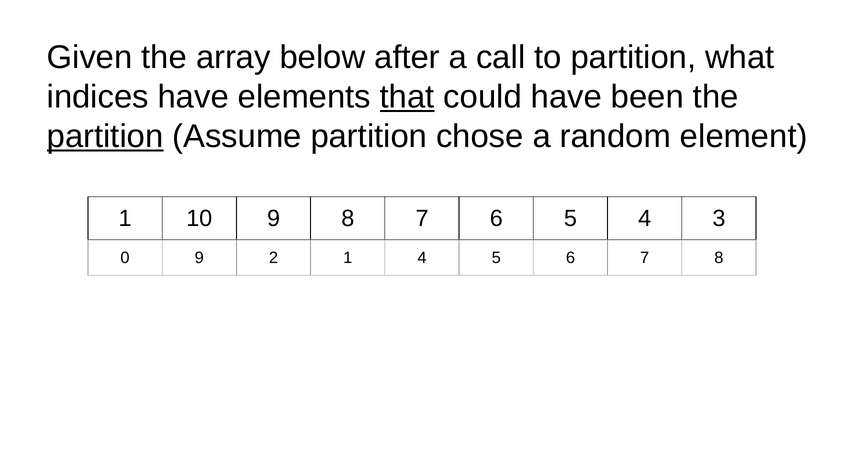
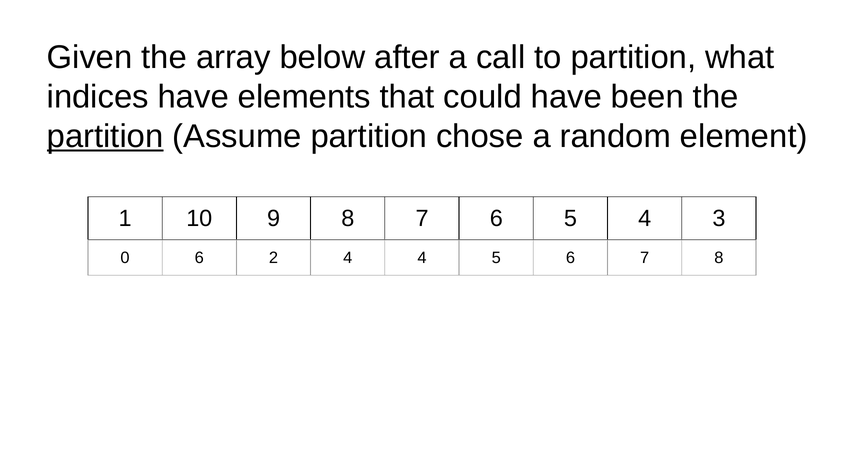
that underline: present -> none (407, 97)
0 9: 9 -> 6 (199, 258)
2 1: 1 -> 4 (348, 258)
